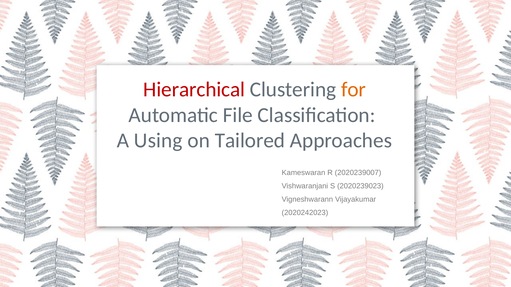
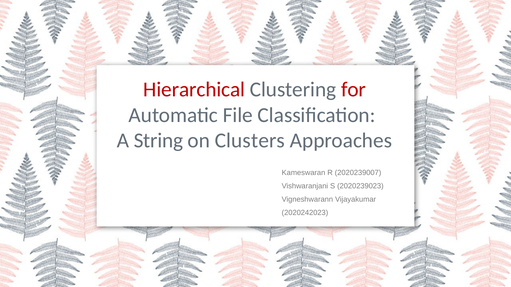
for colour: orange -> red (353, 90)
Using: Using -> String (158, 141)
Tailored: Tailored -> Clusters (250, 141)
